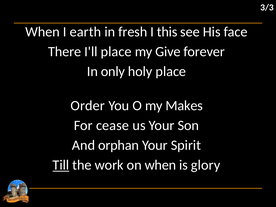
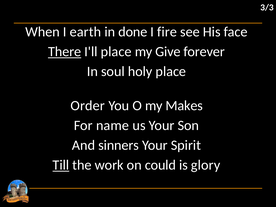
fresh: fresh -> done (133, 32)
this: this -> fire (167, 32)
There underline: none -> present (65, 52)
only: only -> soul (113, 71)
cease: cease -> name (113, 125)
orphan: orphan -> sinners (119, 145)
on when: when -> could (160, 165)
